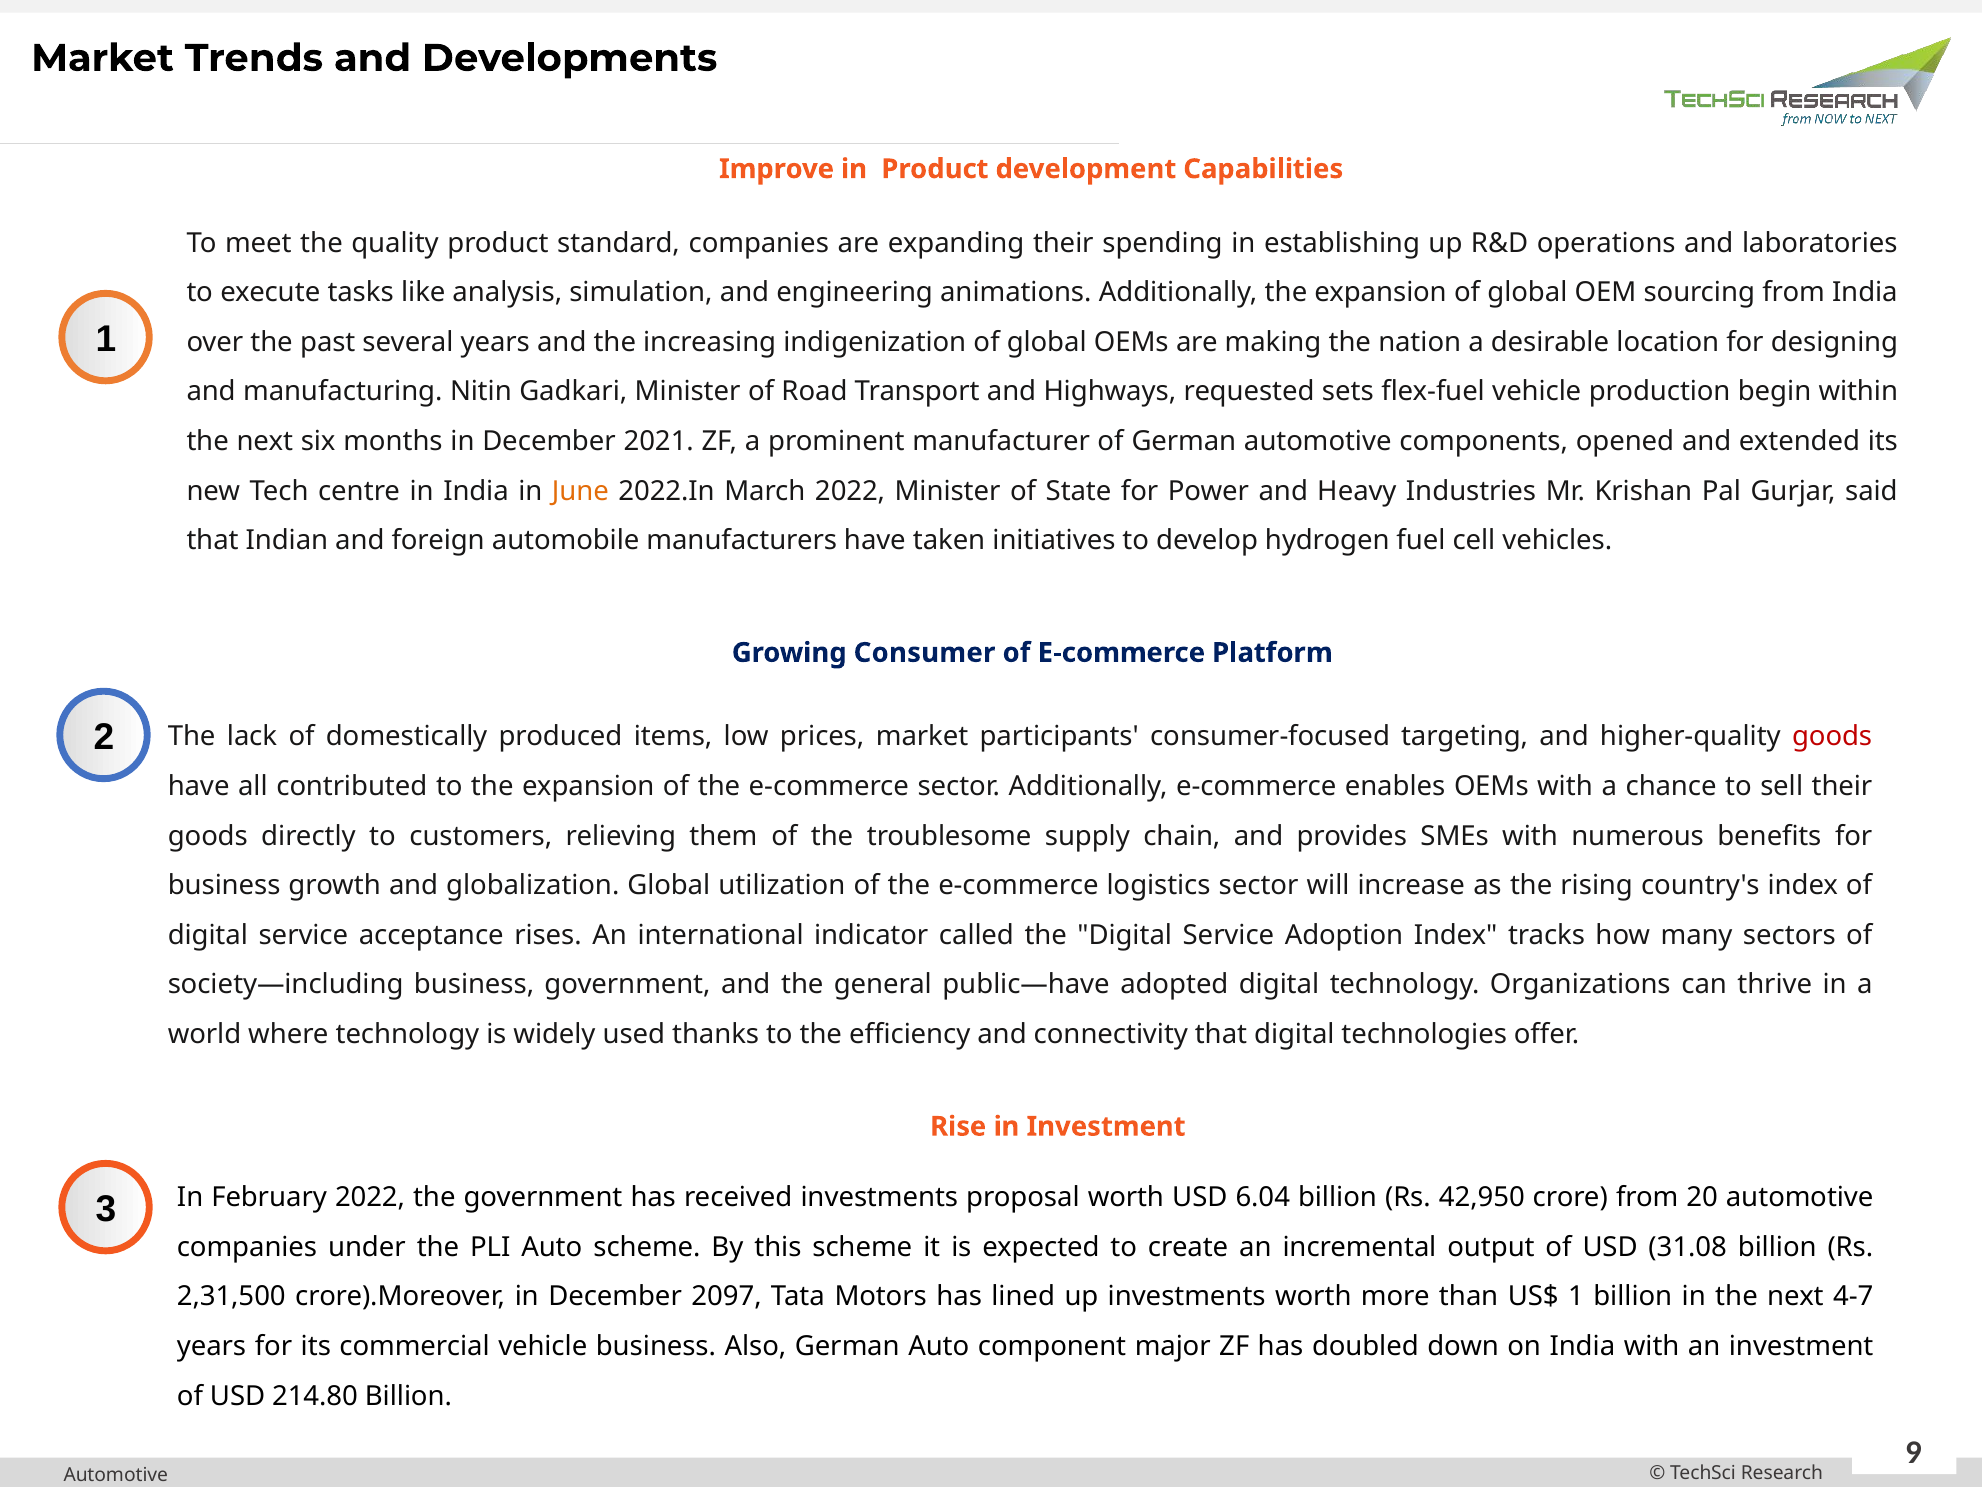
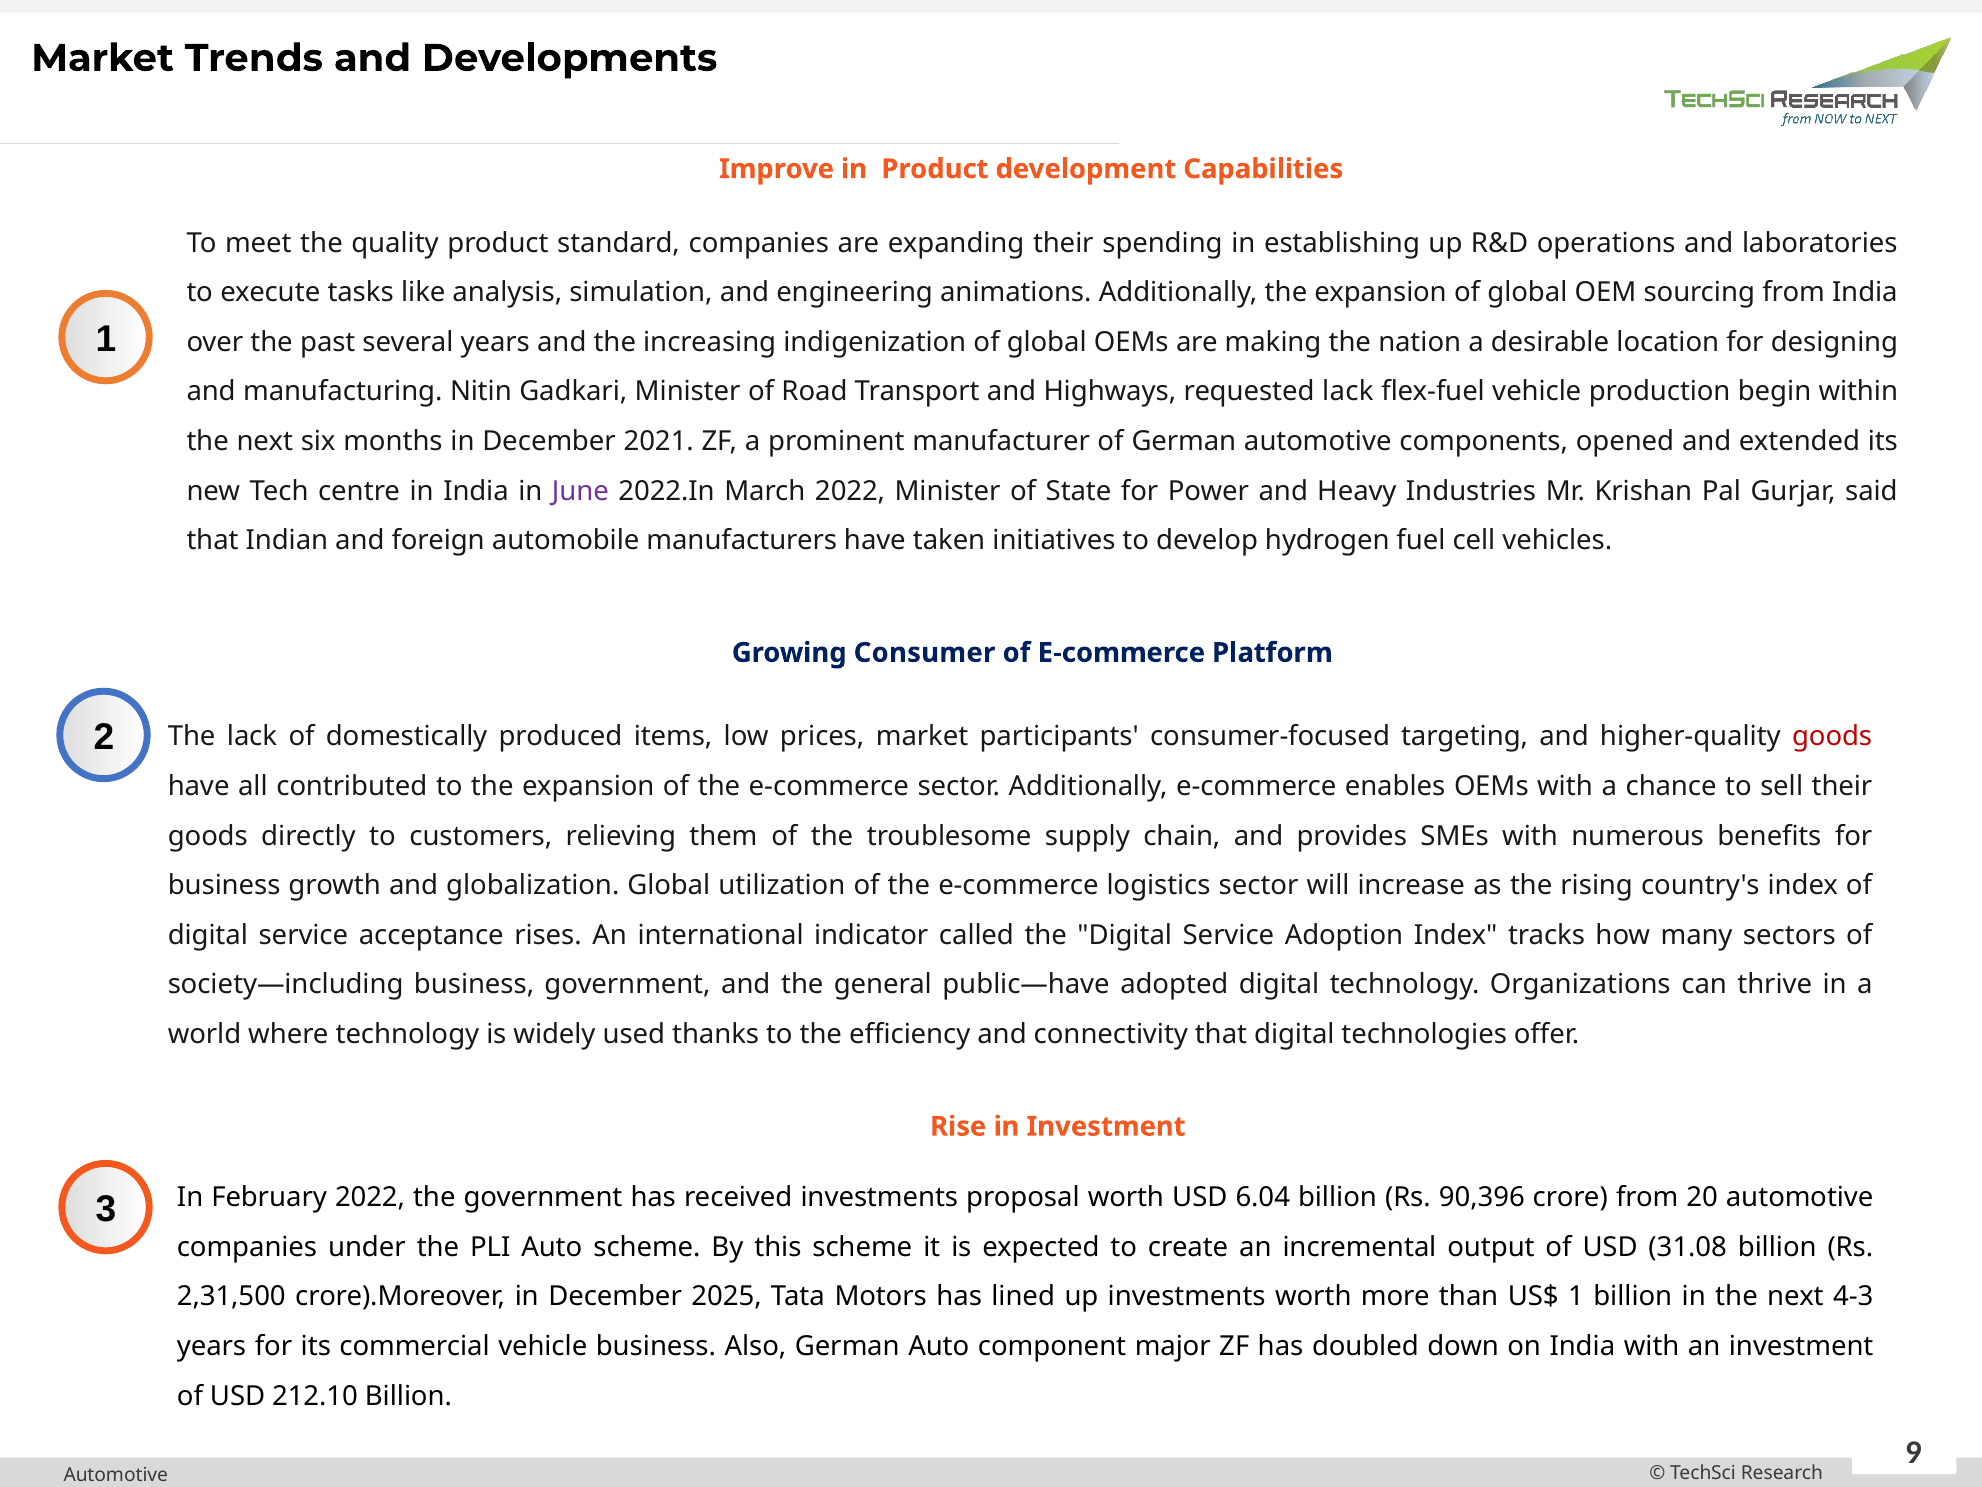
requested sets: sets -> lack (1348, 392)
June colour: orange -> purple (580, 491)
42,950: 42,950 -> 90,396 (1482, 1197)
2097: 2097 -> 2025 (727, 1296)
4-7: 4-7 -> 4-3 (1853, 1296)
214.80: 214.80 -> 212.10 (315, 1396)
